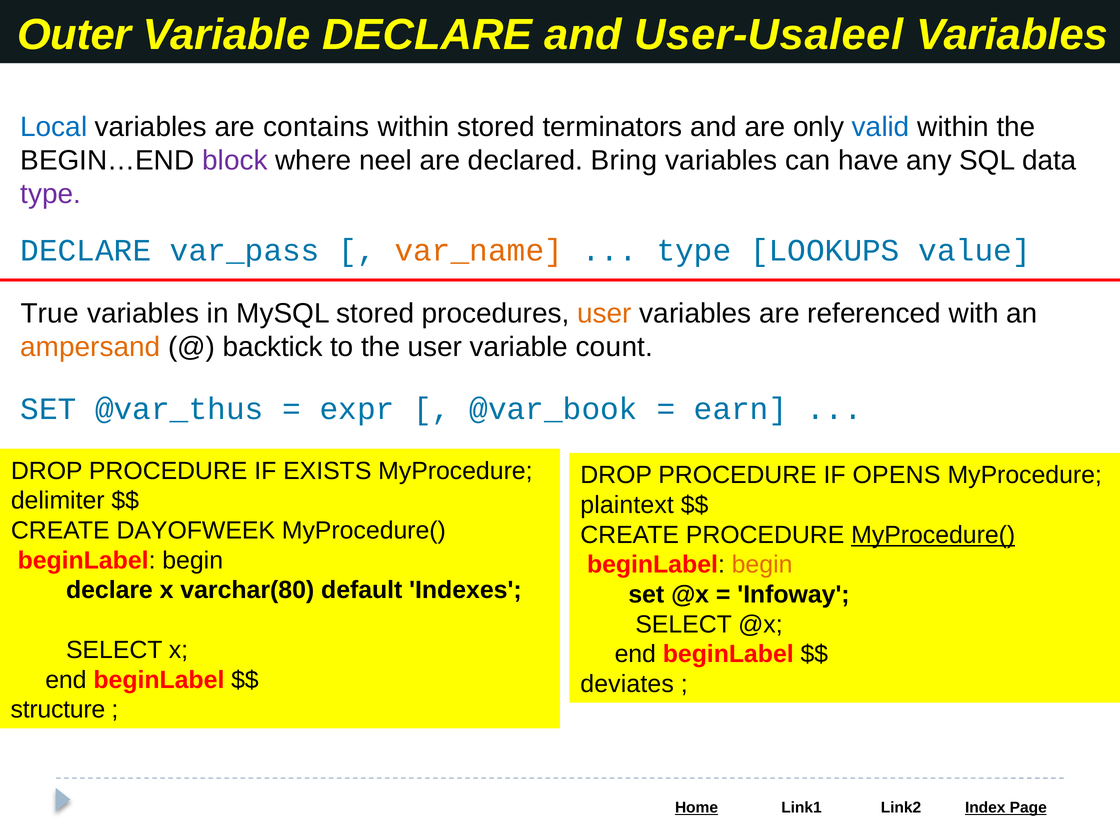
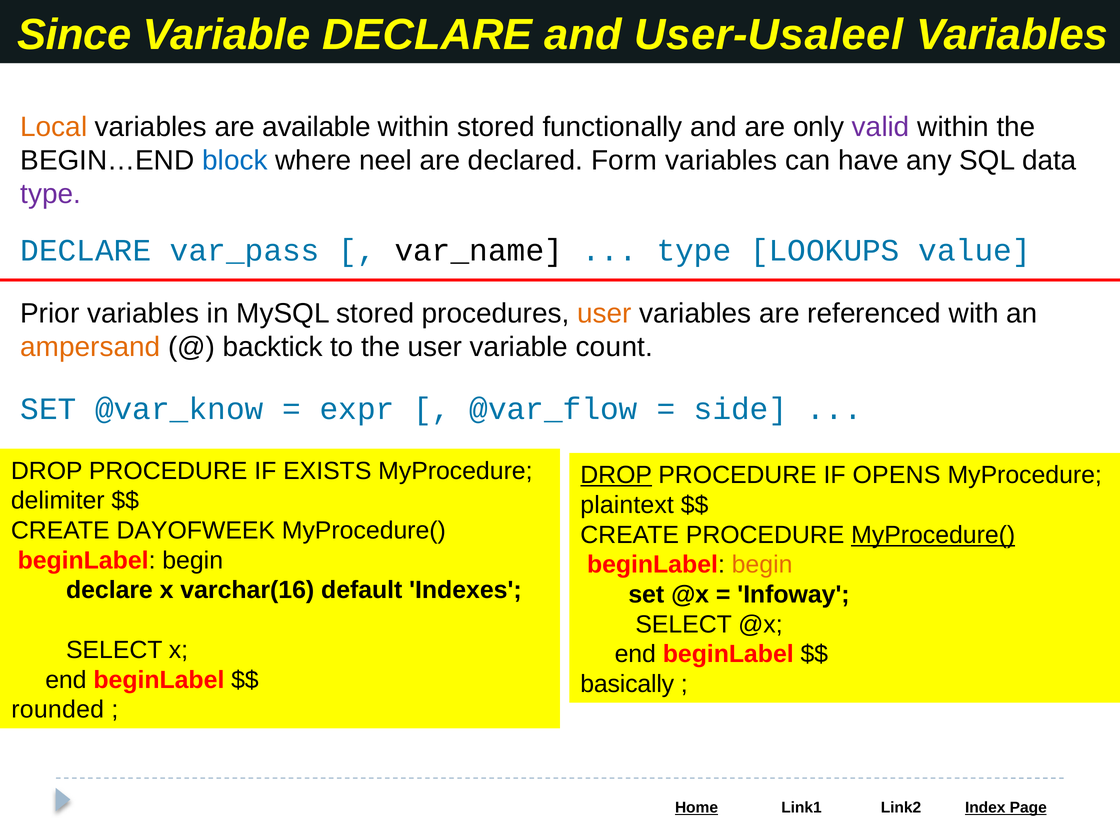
Outer: Outer -> Since (74, 35)
Local colour: blue -> orange (54, 127)
contains: contains -> available (317, 127)
terminators: terminators -> functionally (613, 127)
valid colour: blue -> purple (881, 127)
block colour: purple -> blue (235, 160)
Bring: Bring -> Form (624, 160)
var_name colour: orange -> black (479, 250)
True: True -> Prior (50, 314)
@var_thus: @var_thus -> @var_know (179, 409)
@var_book: @var_book -> @var_flow (554, 409)
earn: earn -> side (741, 409)
DROP underline: none -> present (616, 475)
varchar(80: varchar(80 -> varchar(16 (247, 590)
deviates: deviates -> basically (627, 684)
structure: structure -> rounded (58, 710)
